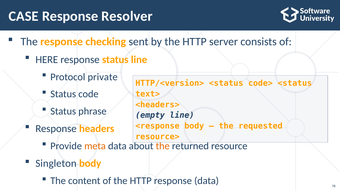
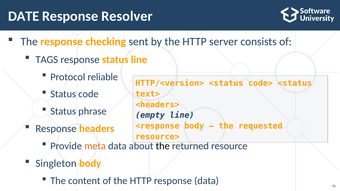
CASE: CASE -> DATE (24, 16)
HERE: HERE -> TAGS (47, 60)
private: private -> reliable (103, 77)
the colour: orange -> black (163, 146)
